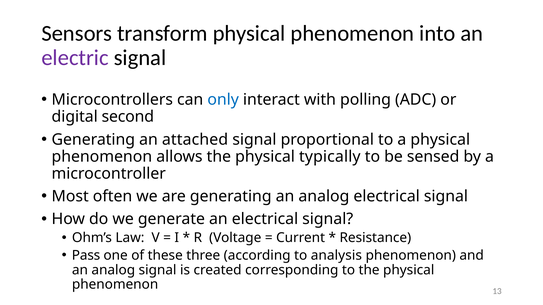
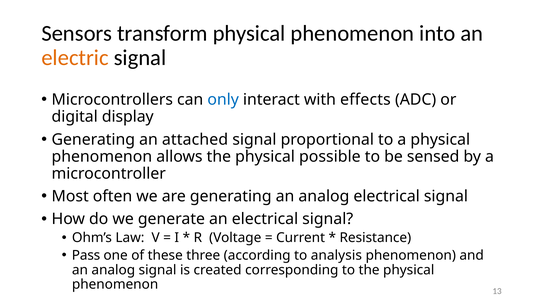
electric colour: purple -> orange (75, 58)
polling: polling -> effects (365, 100)
second: second -> display (128, 117)
typically: typically -> possible (330, 157)
